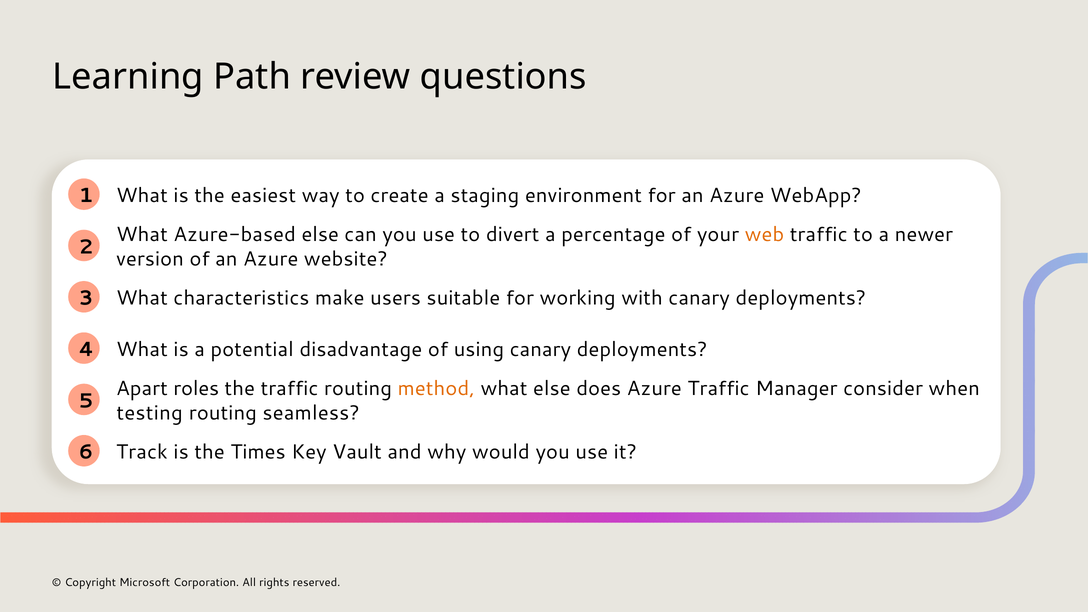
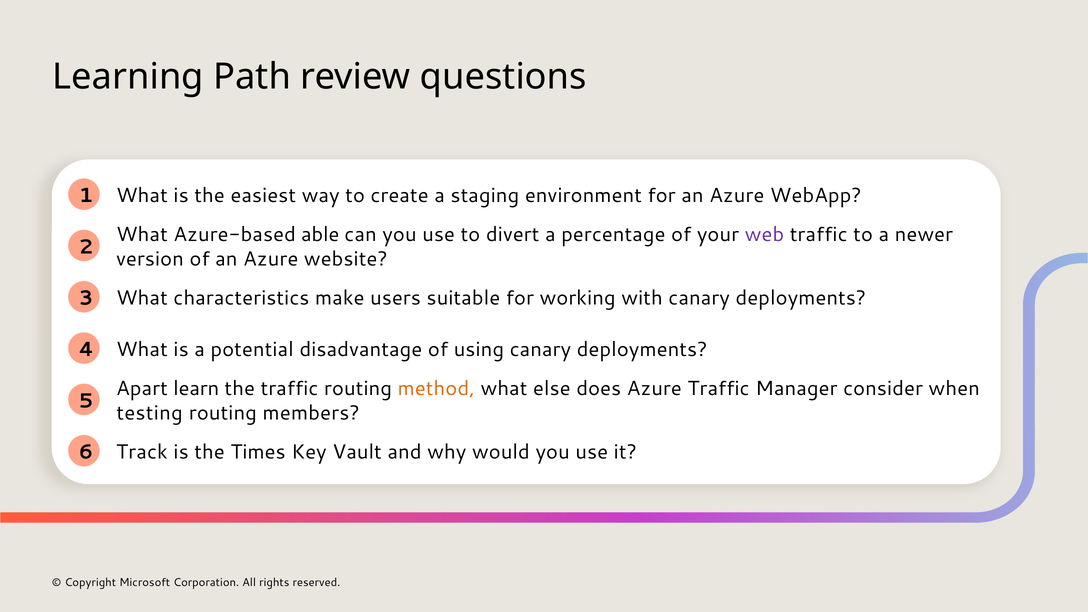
Azure-based else: else -> able (320, 235)
web colour: orange -> purple (764, 235)
roles: roles -> learn (196, 389)
seamless: seamless -> members (311, 413)
